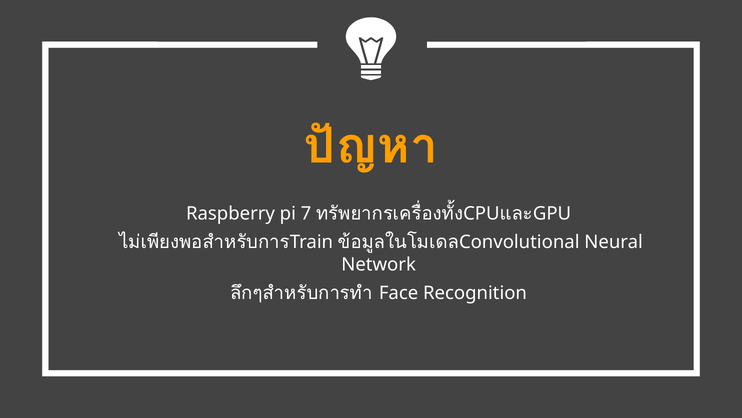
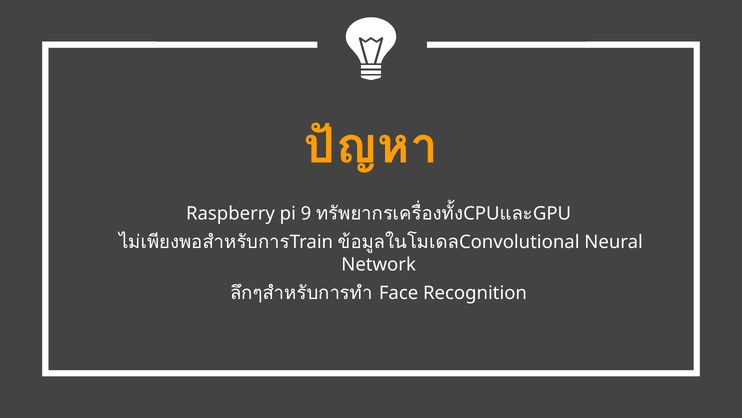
7: 7 -> 9 (306, 213)
